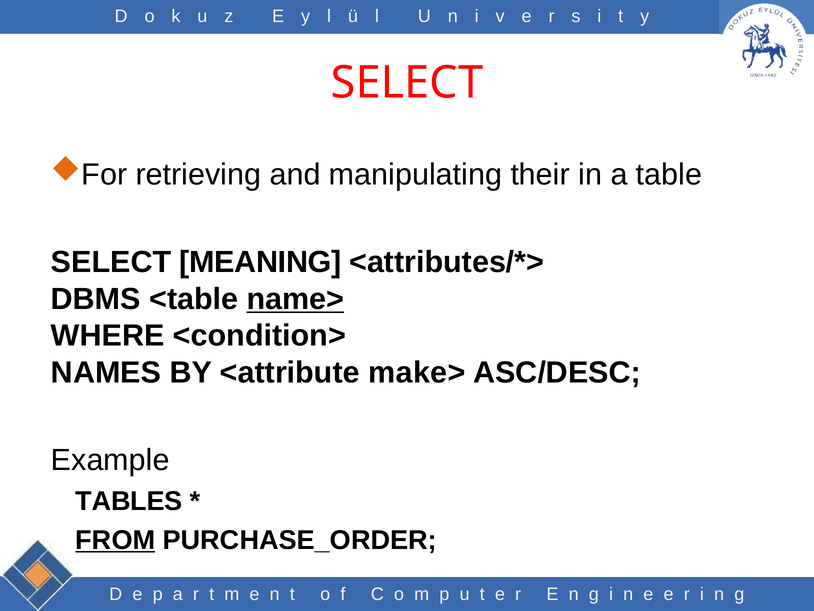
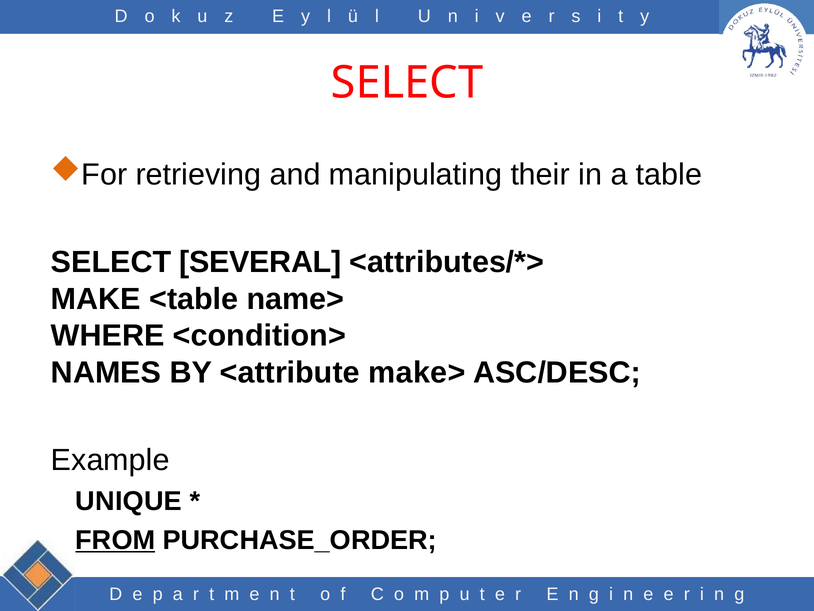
MEANING: MEANING -> SEVERAL (260, 262)
DBMS: DBMS -> MAKE (96, 299)
name> underline: present -> none (295, 299)
TABLES: TABLES -> UNIQUE (129, 501)
